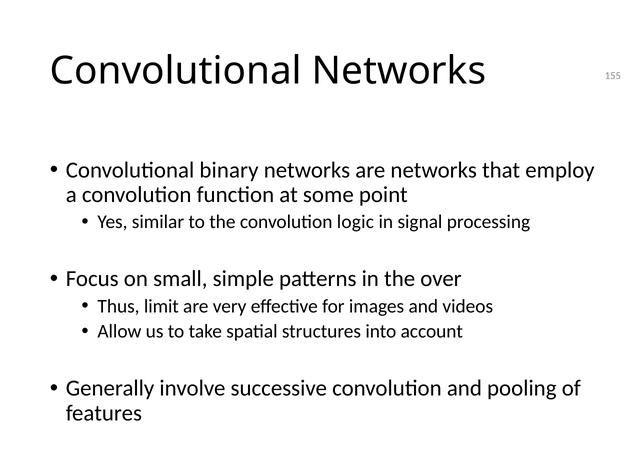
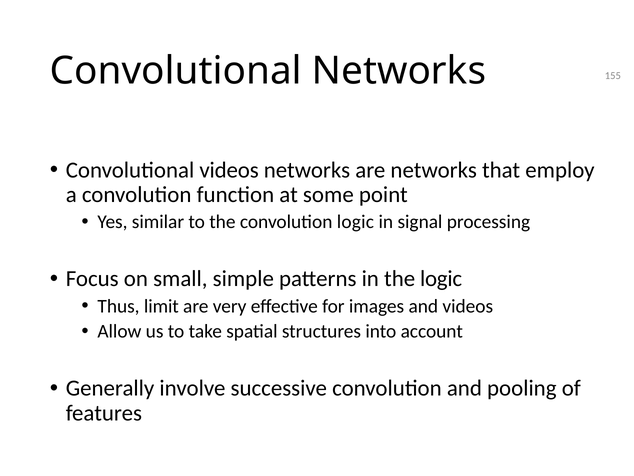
Convolutional binary: binary -> videos (229, 170)
the over: over -> logic (441, 279)
